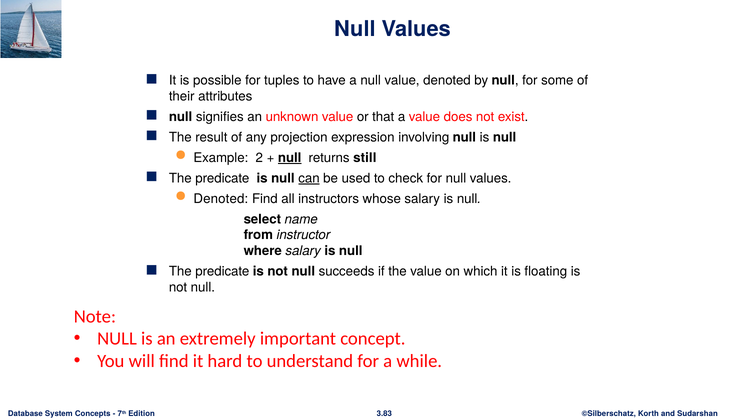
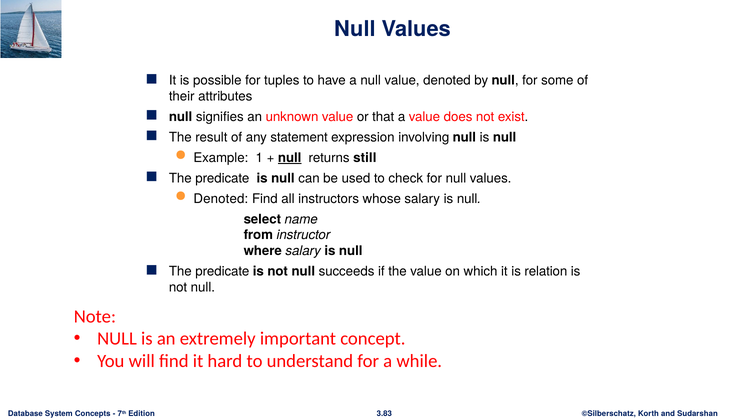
projection: projection -> statement (299, 137)
2: 2 -> 1 (259, 158)
can underline: present -> none (309, 178)
floating: floating -> relation (546, 272)
